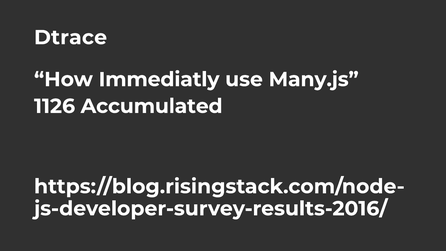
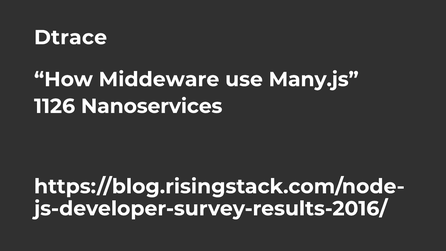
Immediatly: Immediatly -> Middeware (159, 79)
Accumulated: Accumulated -> Nanoservices (152, 106)
